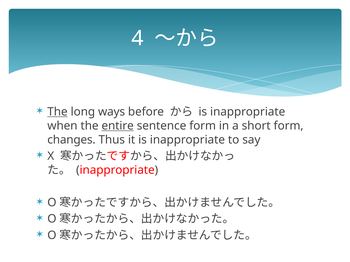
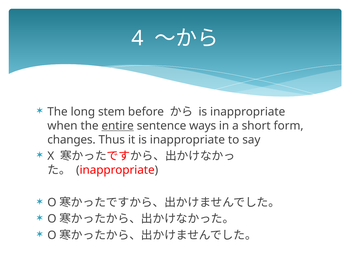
The underline: present -> none (58, 112)
ways: ways -> stem (112, 112)
sentence form: form -> ways (203, 126)
